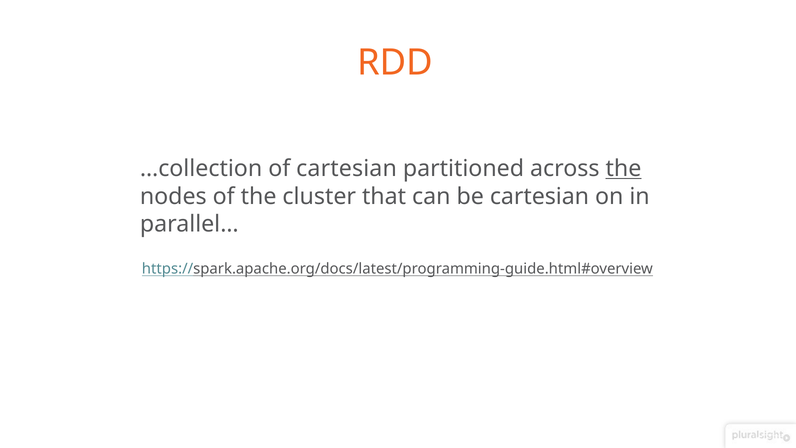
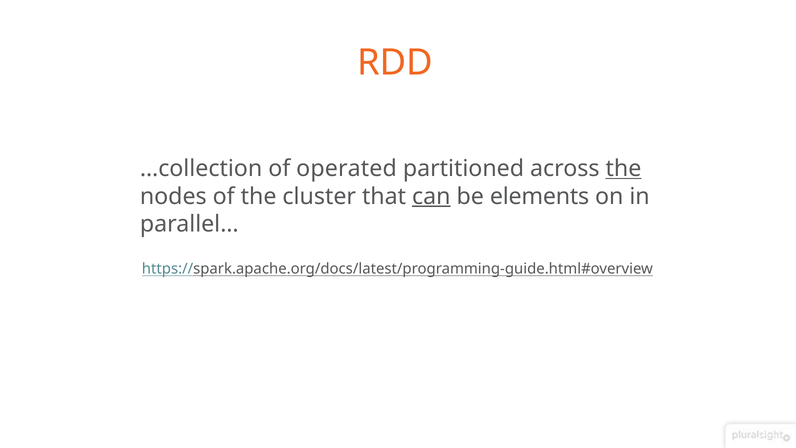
of cartesian: cartesian -> operated (347, 168)
can underline: none -> present (431, 196)
be cartesian: cartesian -> elements (540, 196)
